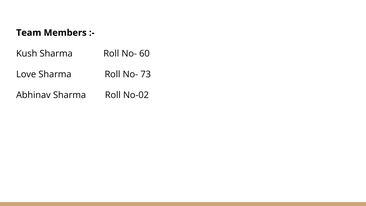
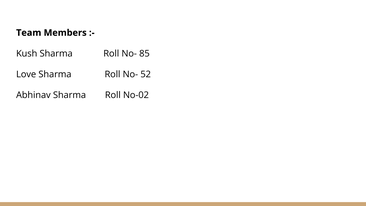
60: 60 -> 85 (144, 53)
73: 73 -> 52 (146, 74)
